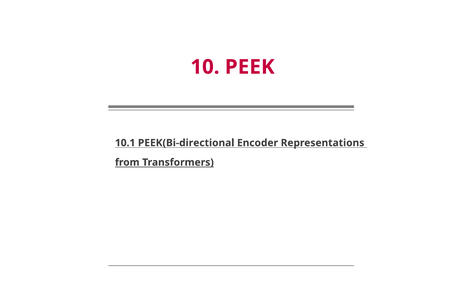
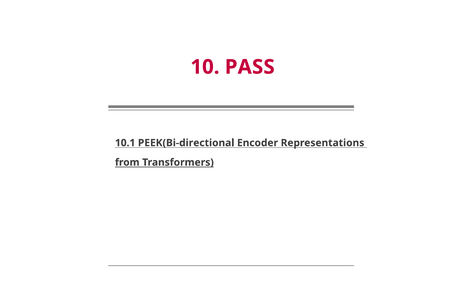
PEEK: PEEK -> PASS (250, 67)
